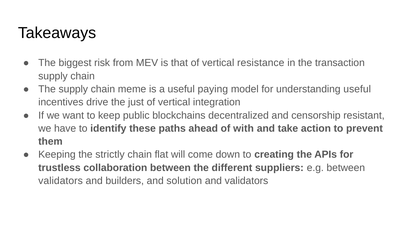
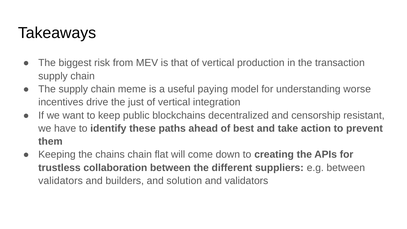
resistance: resistance -> production (261, 63)
understanding useful: useful -> worse (357, 89)
with: with -> best (244, 128)
strictly: strictly -> chains (110, 155)
